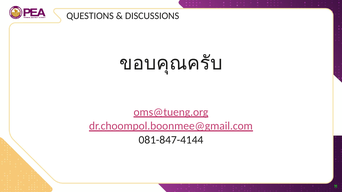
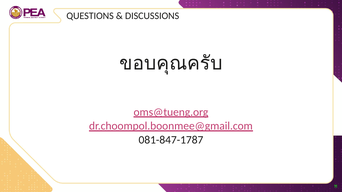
081-847-4144: 081-847-4144 -> 081-847-1787 (171, 140)
